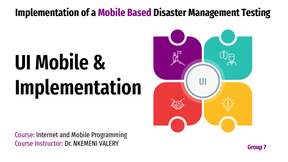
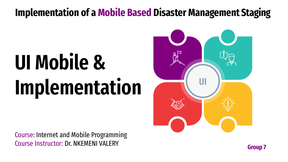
Testing: Testing -> Staging (256, 13)
